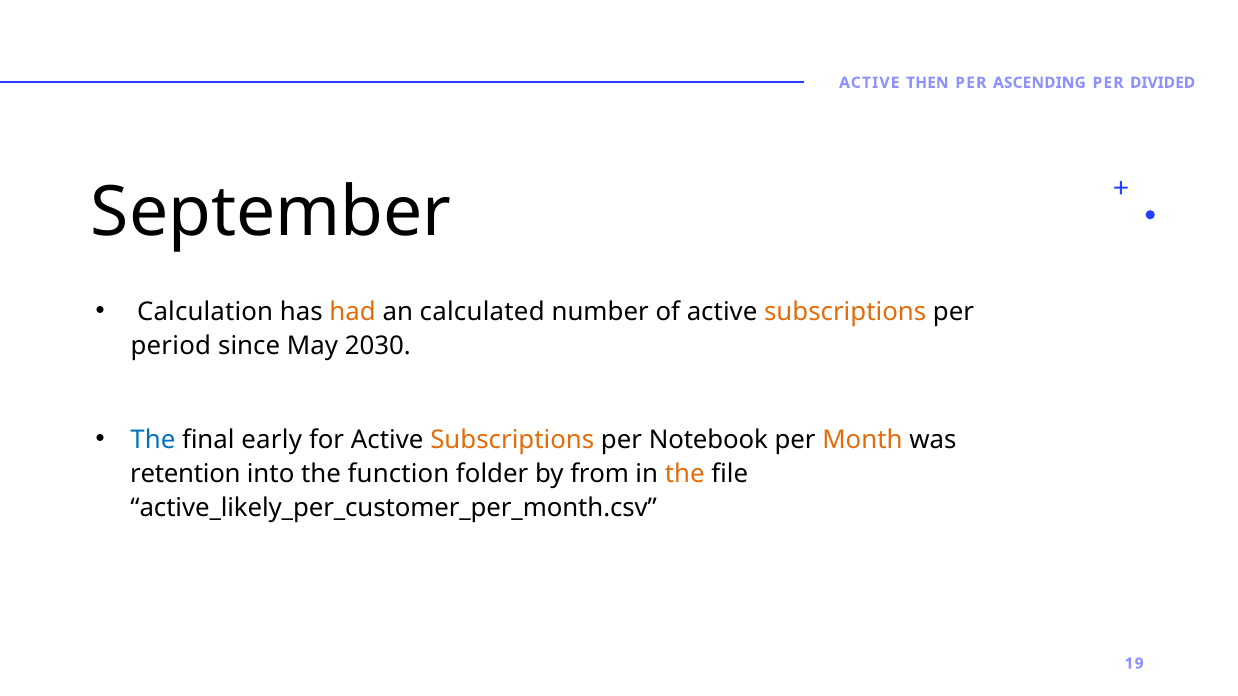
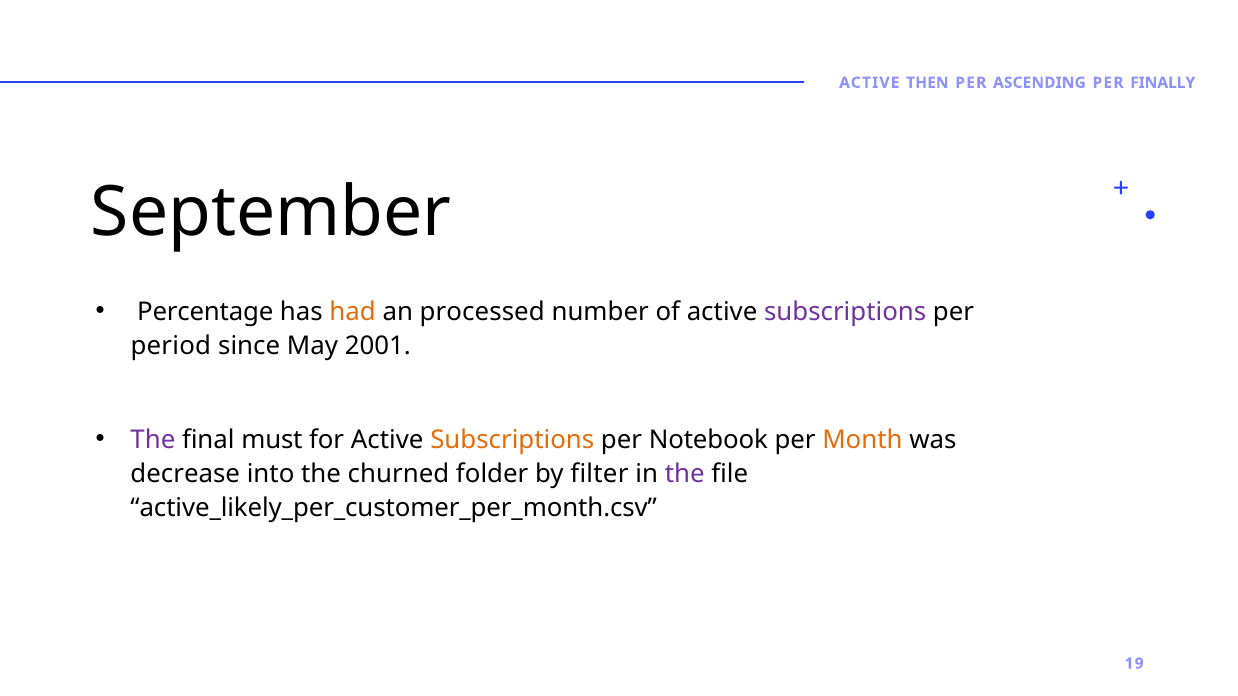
DIVIDED: DIVIDED -> FINALLY (1163, 83)
Calculation: Calculation -> Percentage (205, 312)
calculated: calculated -> processed (482, 312)
subscriptions colour: orange -> purple (845, 312)
2030: 2030 -> 2001 (378, 346)
The colour: blue -> purple (153, 440)
early: early -> must (272, 440)
retention: retention -> decrease (185, 474)
function: function -> churned (398, 474)
from: from -> filter (599, 474)
the colour: orange -> purple (685, 474)
